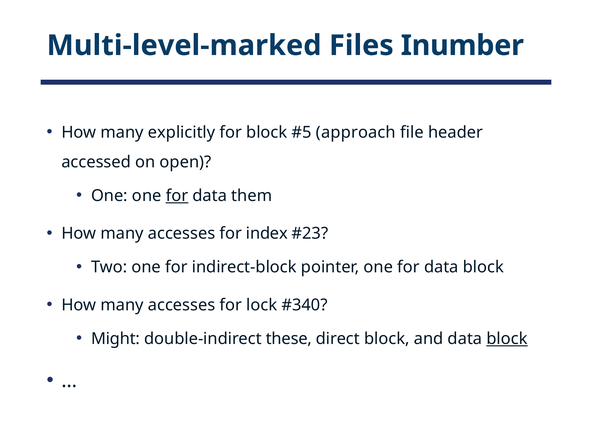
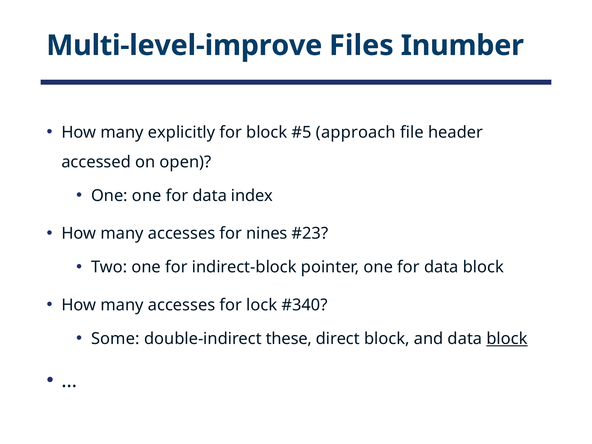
Multi-level-marked: Multi-level-marked -> Multi-level-improve (184, 46)
for underline: present -> none (177, 196)
them: them -> index (252, 196)
index: index -> nines (267, 234)
Might: Might -> Some (115, 339)
